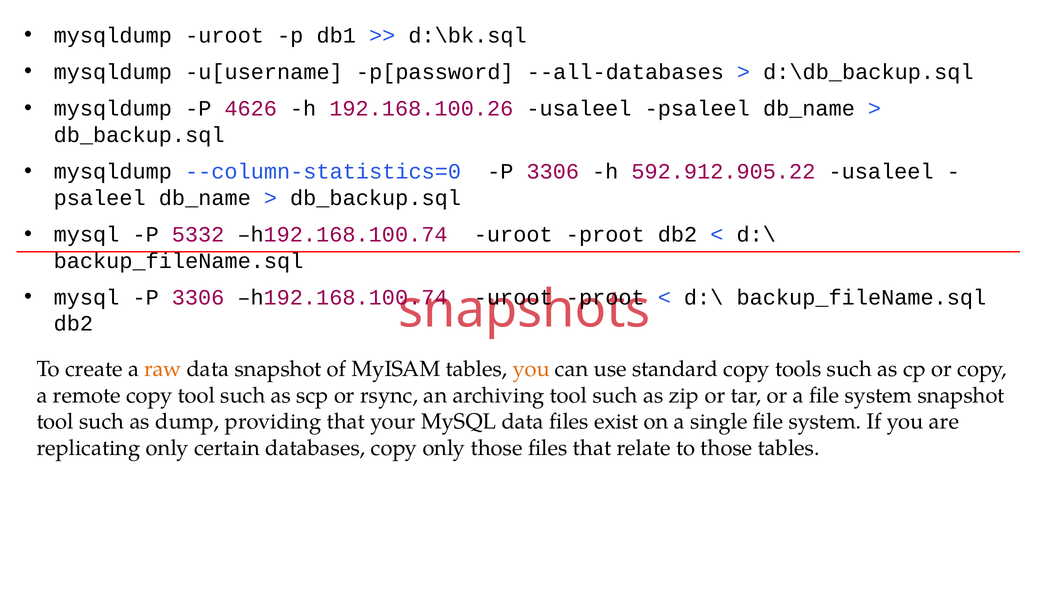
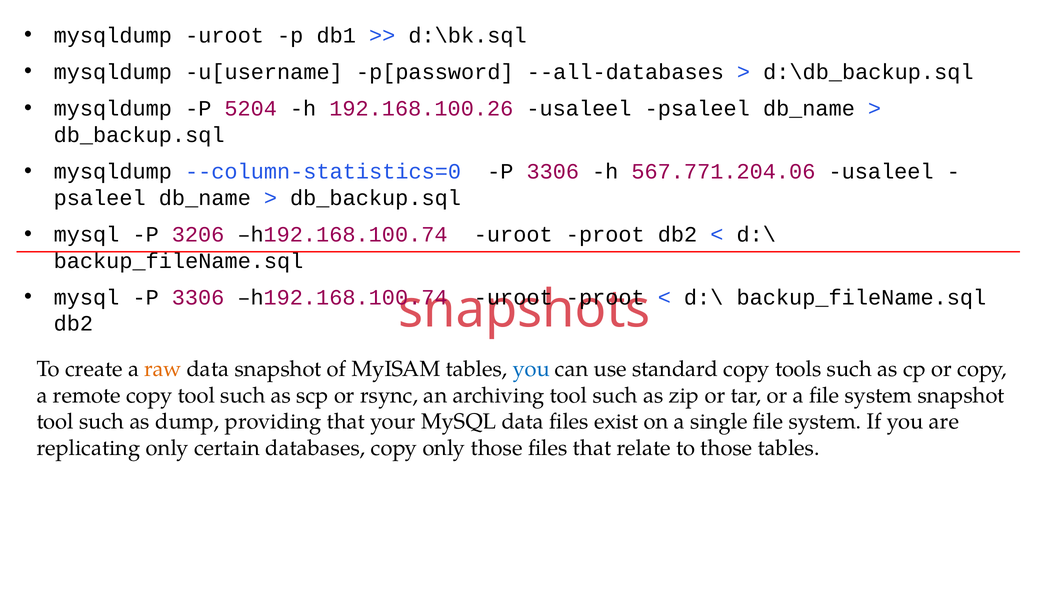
4626: 4626 -> 5204 (251, 109)
592.912.905.22: 592.912.905.22 -> 567.771.204.06 (723, 172)
5332: 5332 -> 3206 (198, 235)
you colour: orange -> blue (531, 369)
